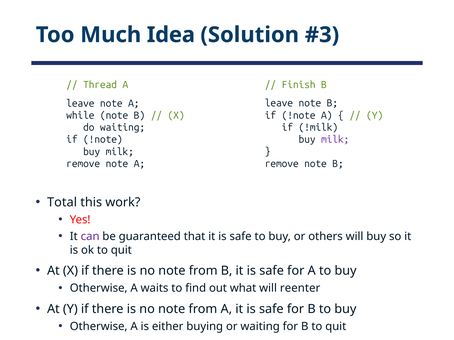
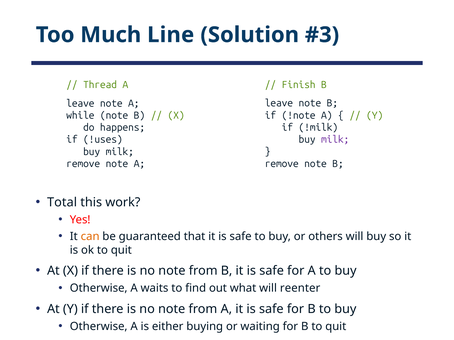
Idea: Idea -> Line (171, 35)
do waiting: waiting -> happens (123, 128)
!note: !note -> !uses (103, 140)
can colour: purple -> orange (90, 237)
